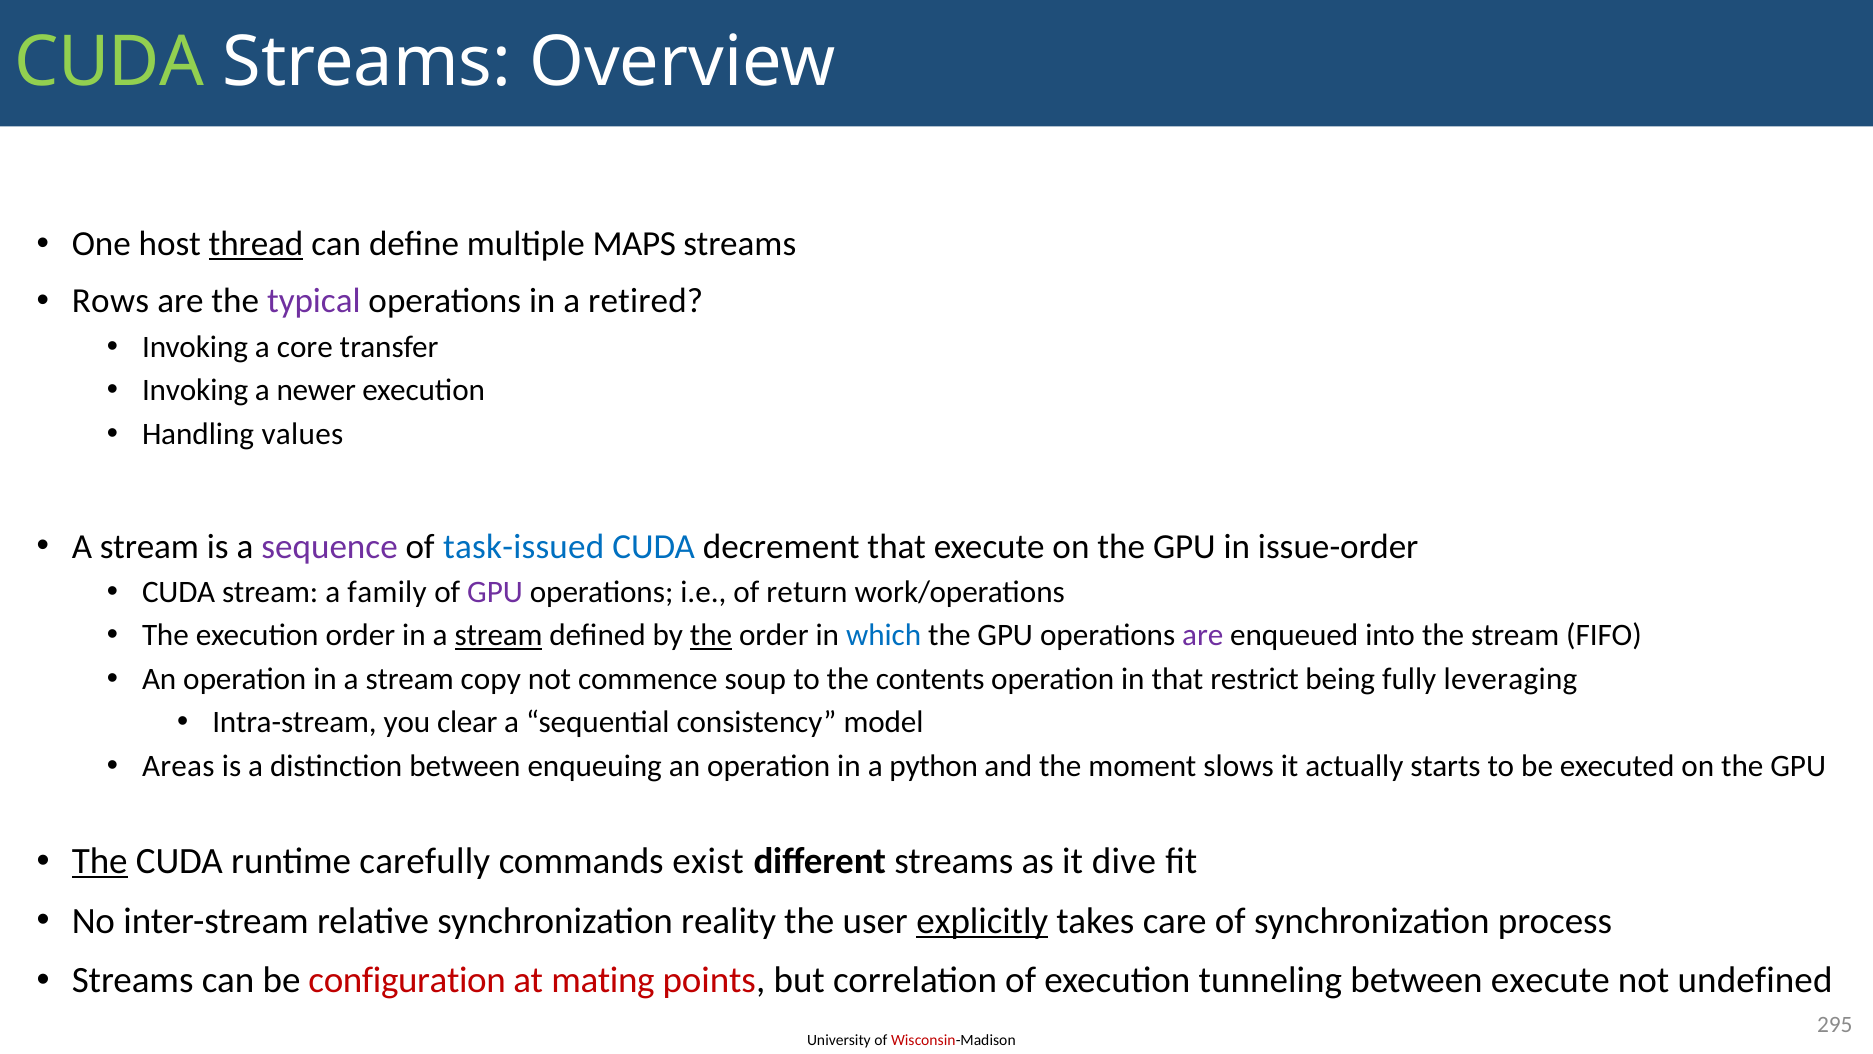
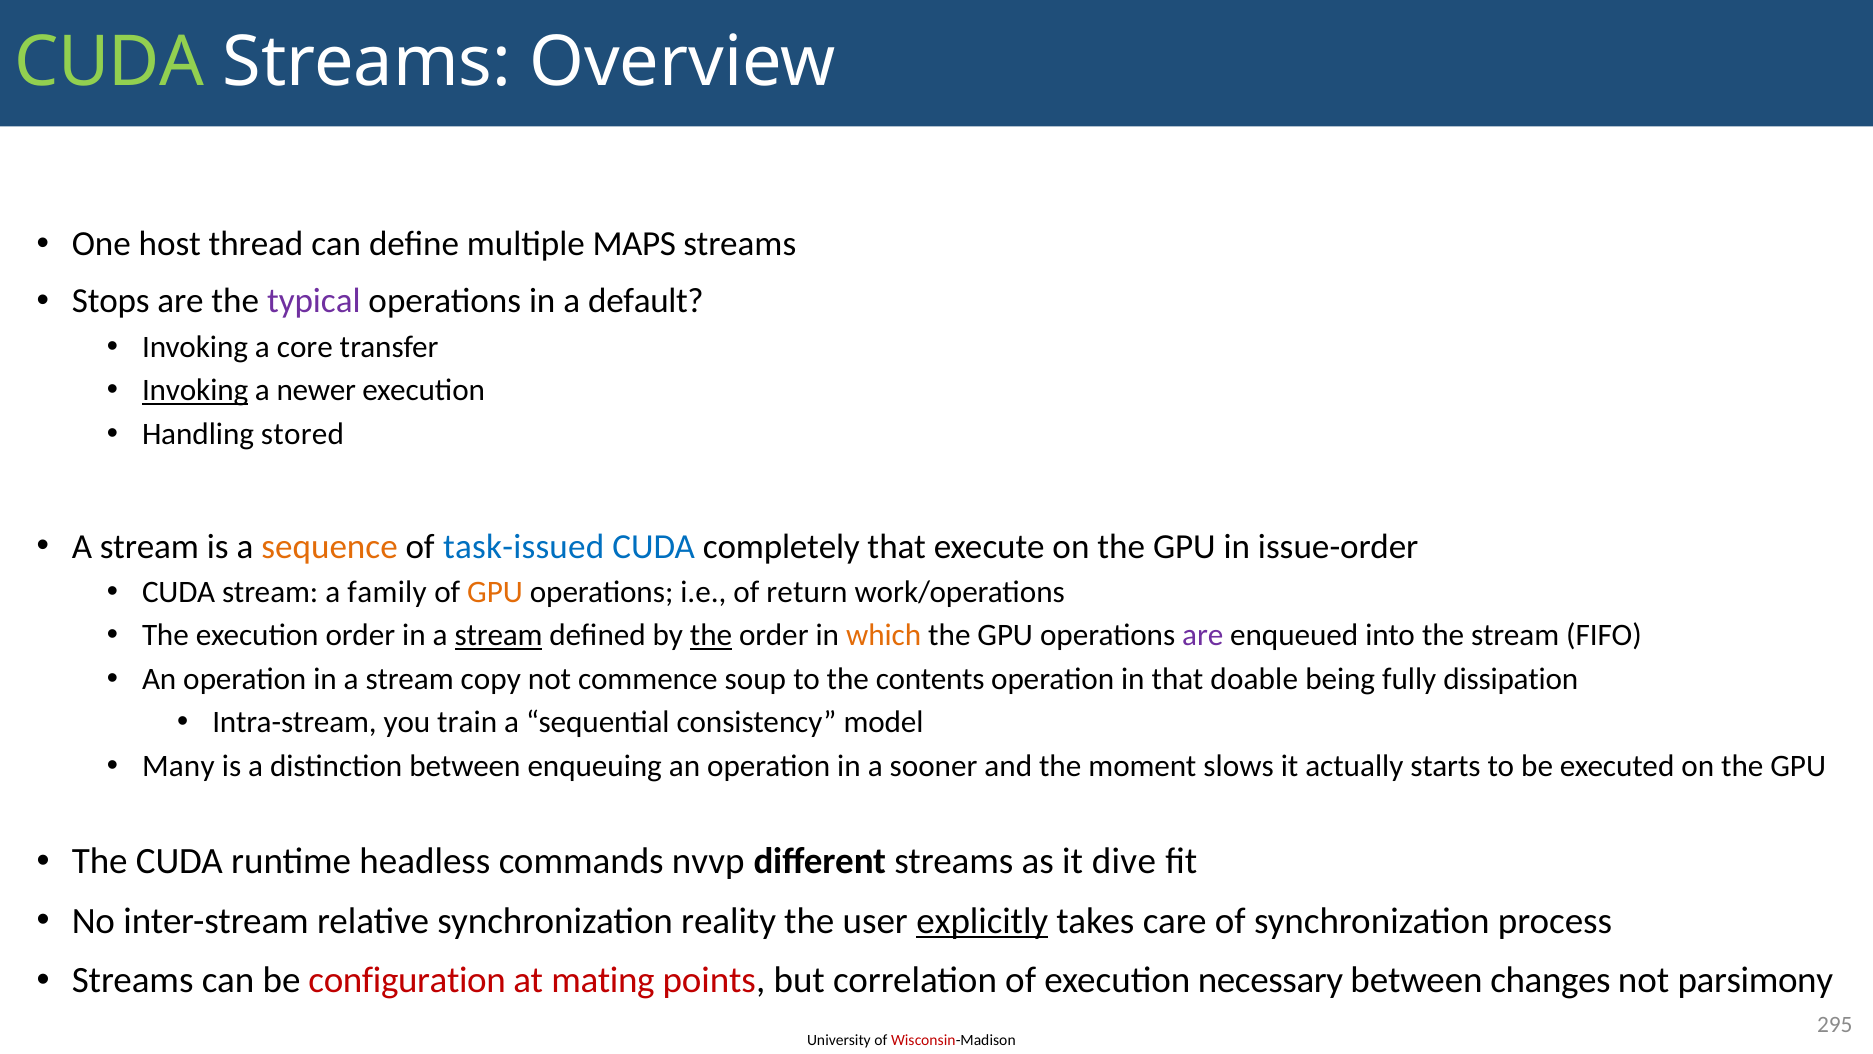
thread underline: present -> none (256, 244)
Rows: Rows -> Stops (111, 301)
retired: retired -> default (646, 301)
Invoking underline: none -> present (195, 390)
values: values -> stored (303, 434)
sequence colour: purple -> orange (330, 546)
decrement: decrement -> completely (781, 546)
GPU colour: purple -> orange (495, 592)
which colour: blue -> orange (884, 635)
restrict: restrict -> doable (1254, 679)
leveraging: leveraging -> dissipation (1511, 679)
clear: clear -> train (467, 722)
Areas: Areas -> Many (178, 765)
python: python -> sooner (934, 765)
The underline: present -> none (100, 861)
carefully: carefully -> headless (425, 861)
exist: exist -> nvvp (708, 861)
tunneling: tunneling -> necessary (1271, 980)
between execute: execute -> changes (1551, 980)
undefined: undefined -> parsimony (1755, 980)
